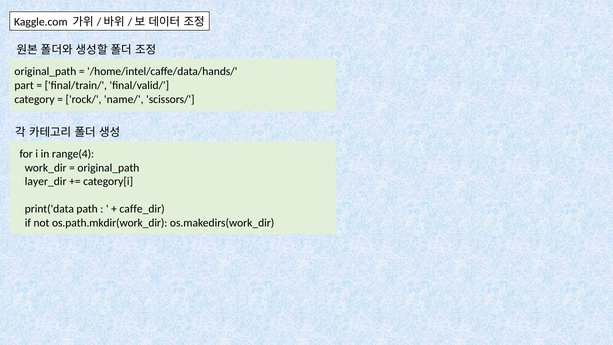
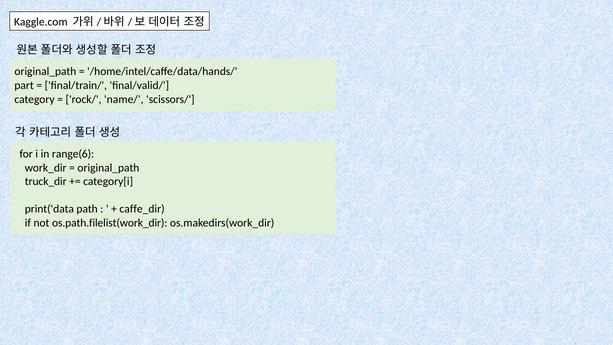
range(4: range(4 -> range(6 (73, 154)
layer_dir: layer_dir -> truck_dir (46, 181)
os.path.mkdir(work_dir: os.path.mkdir(work_dir -> os.path.filelist(work_dir (110, 223)
